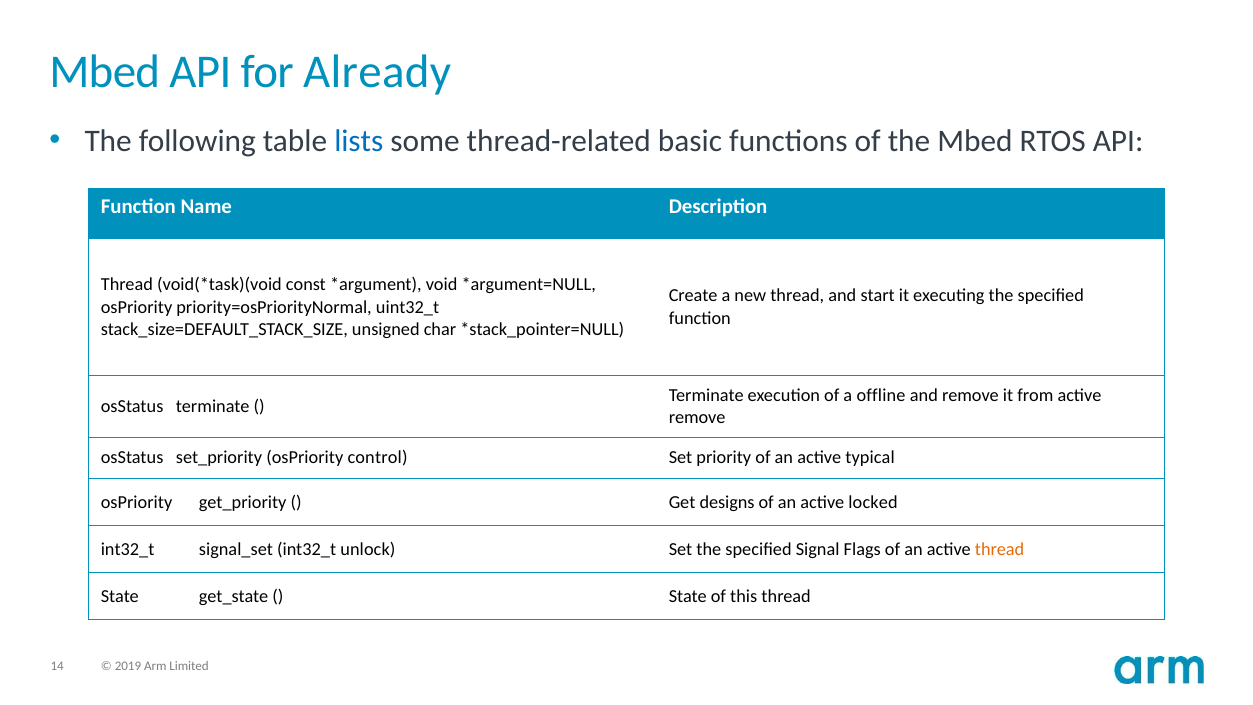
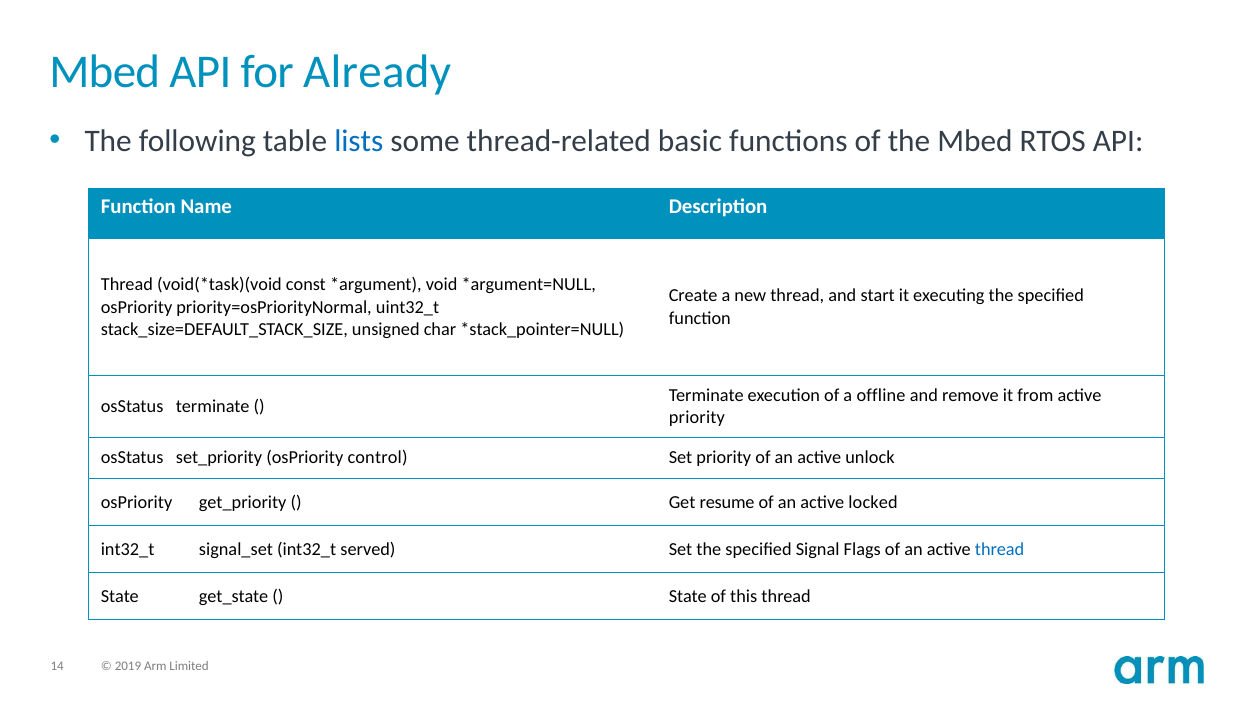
remove: remove -> priority (697, 417)
typical: typical -> unlock (870, 458)
designs: designs -> resume (727, 502)
unlock: unlock -> served (368, 549)
thread colour: orange -> blue (1000, 549)
